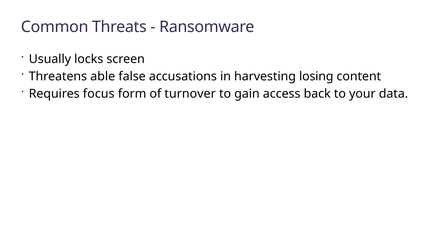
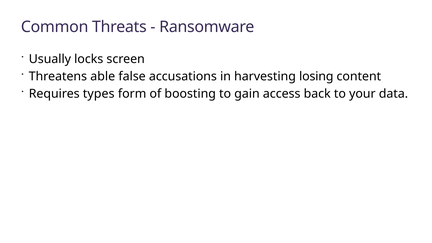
focus: focus -> types (99, 94)
turnover: turnover -> boosting (190, 94)
